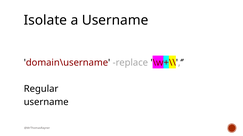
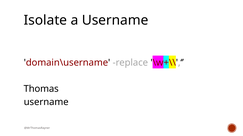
Regular: Regular -> Thomas (41, 89)
